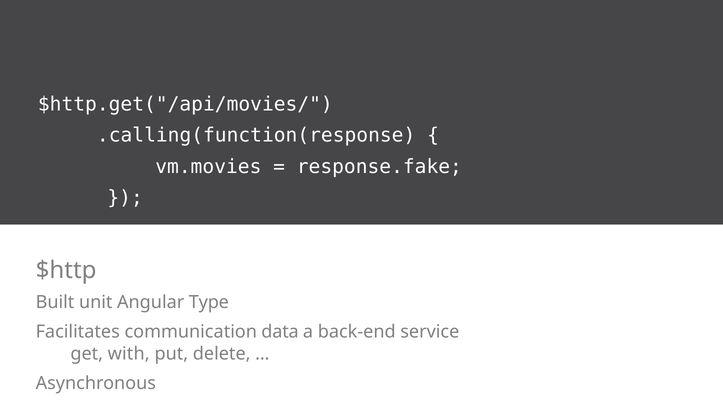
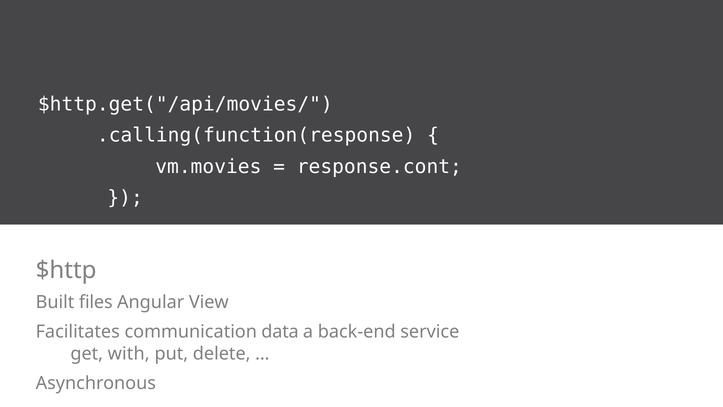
response.fake: response.fake -> response.cont (379, 167)
unit: unit -> files (96, 302)
Type: Type -> View (209, 302)
